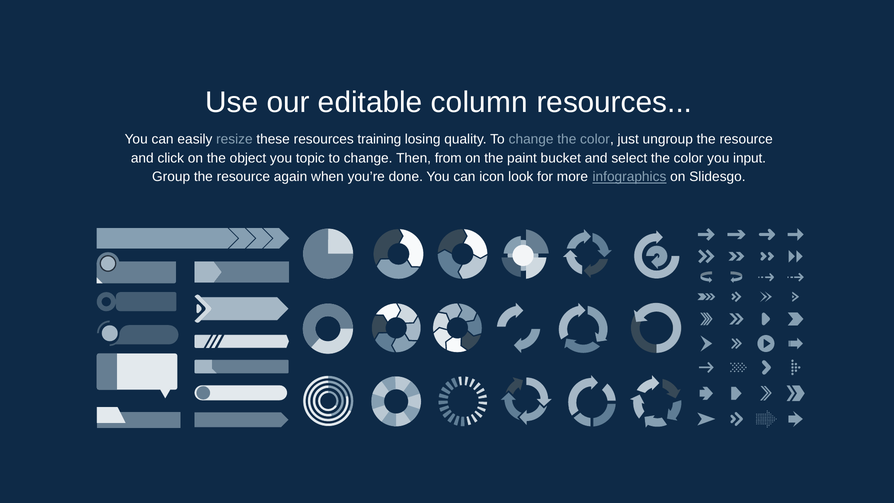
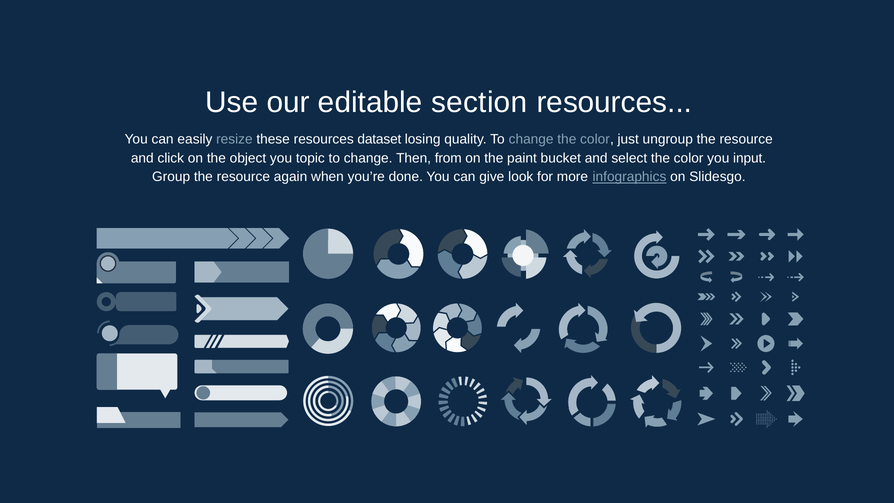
column: column -> section (479, 102)
training: training -> dataset (379, 139)
icon: icon -> give (492, 177)
